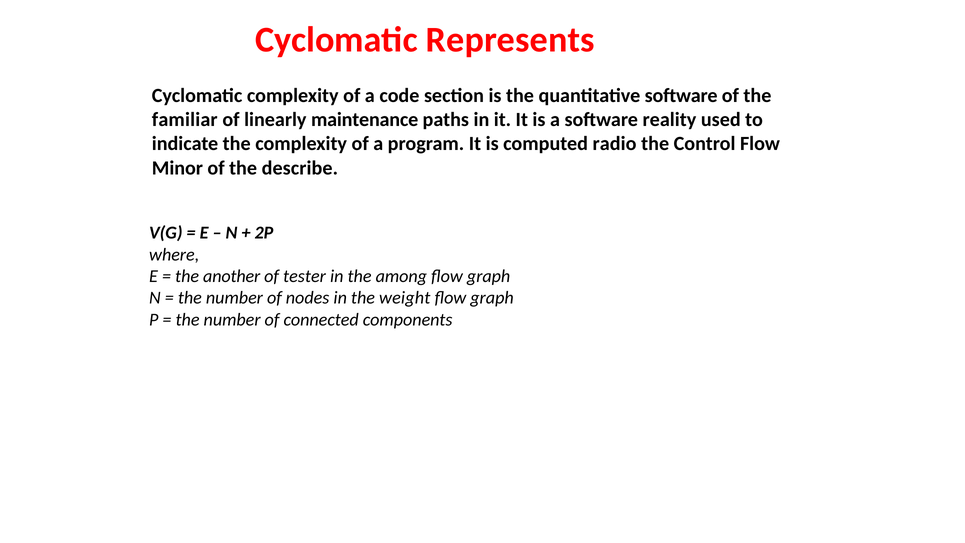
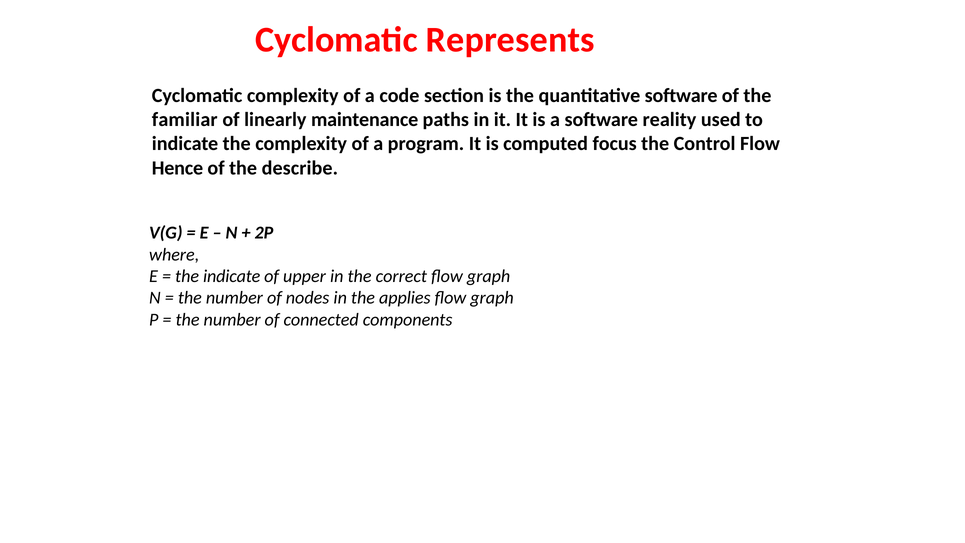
radio: radio -> focus (615, 144)
Minor: Minor -> Hence (177, 168)
the another: another -> indicate (232, 276)
tester: tester -> upper (304, 276)
among: among -> correct (401, 276)
weight: weight -> applies (405, 298)
